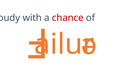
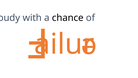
chance colour: red -> black (68, 18)
